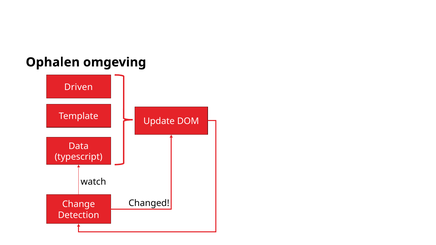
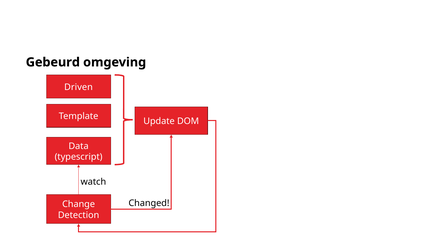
Ophalen: Ophalen -> Gebeurd (53, 62)
